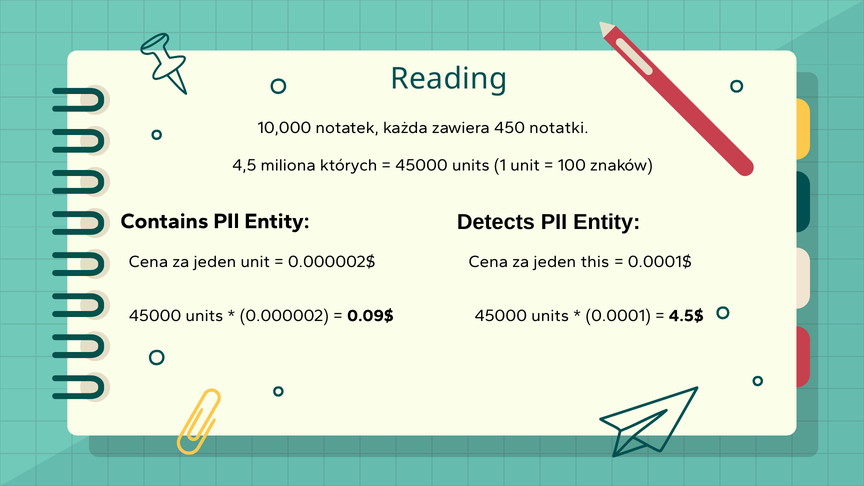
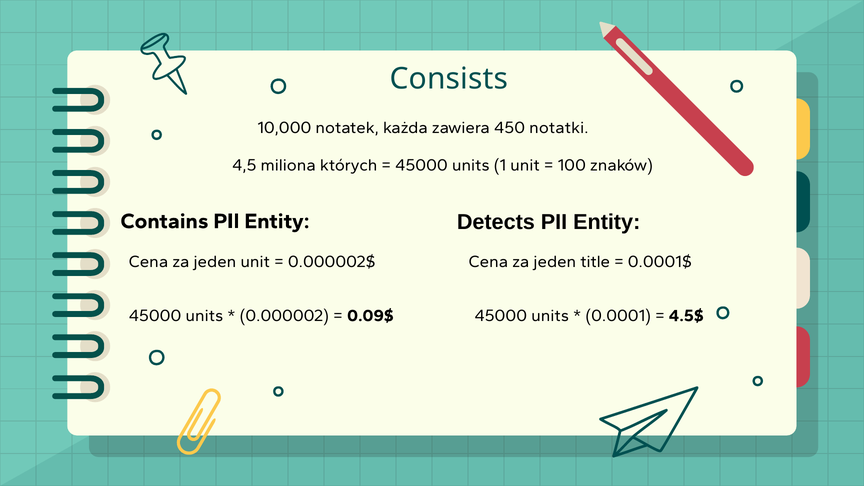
Reading: Reading -> Consists (449, 79)
this: this -> title (595, 261)
